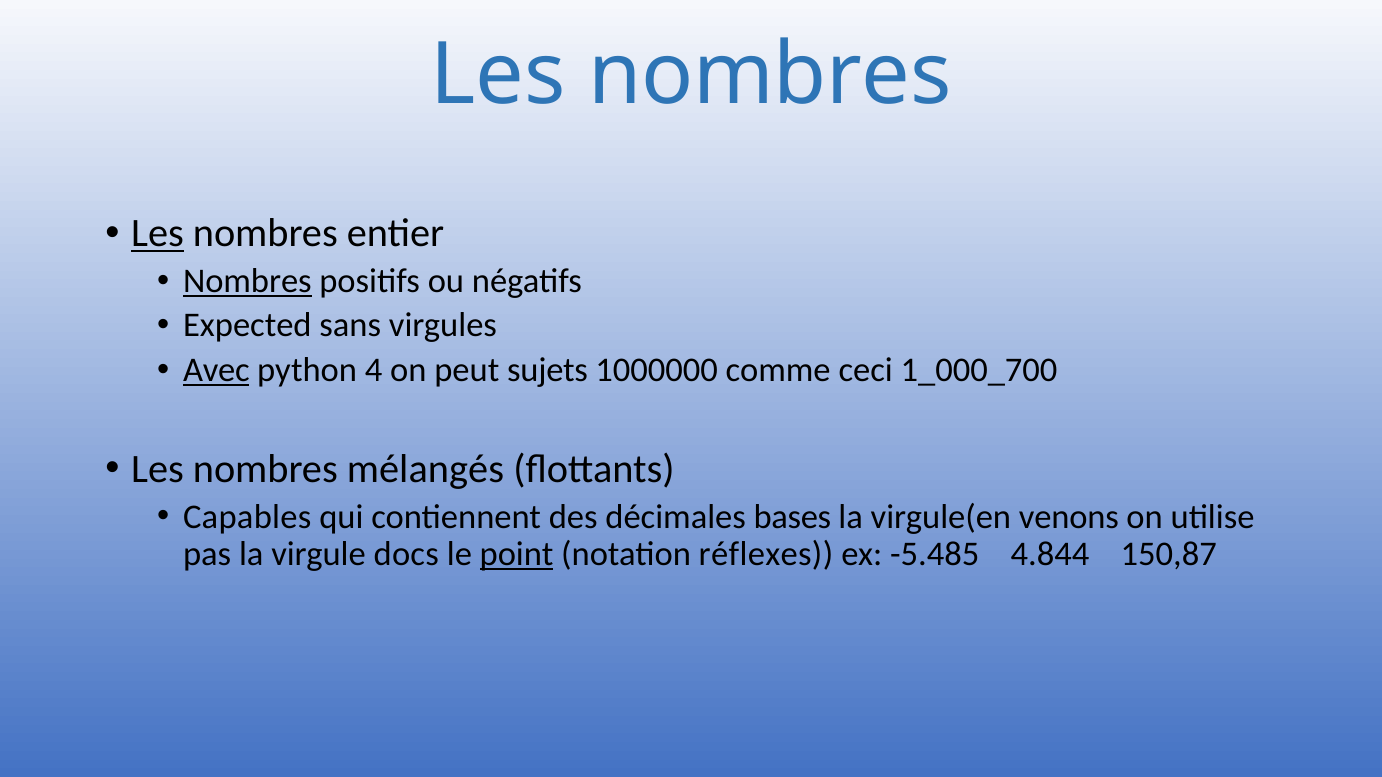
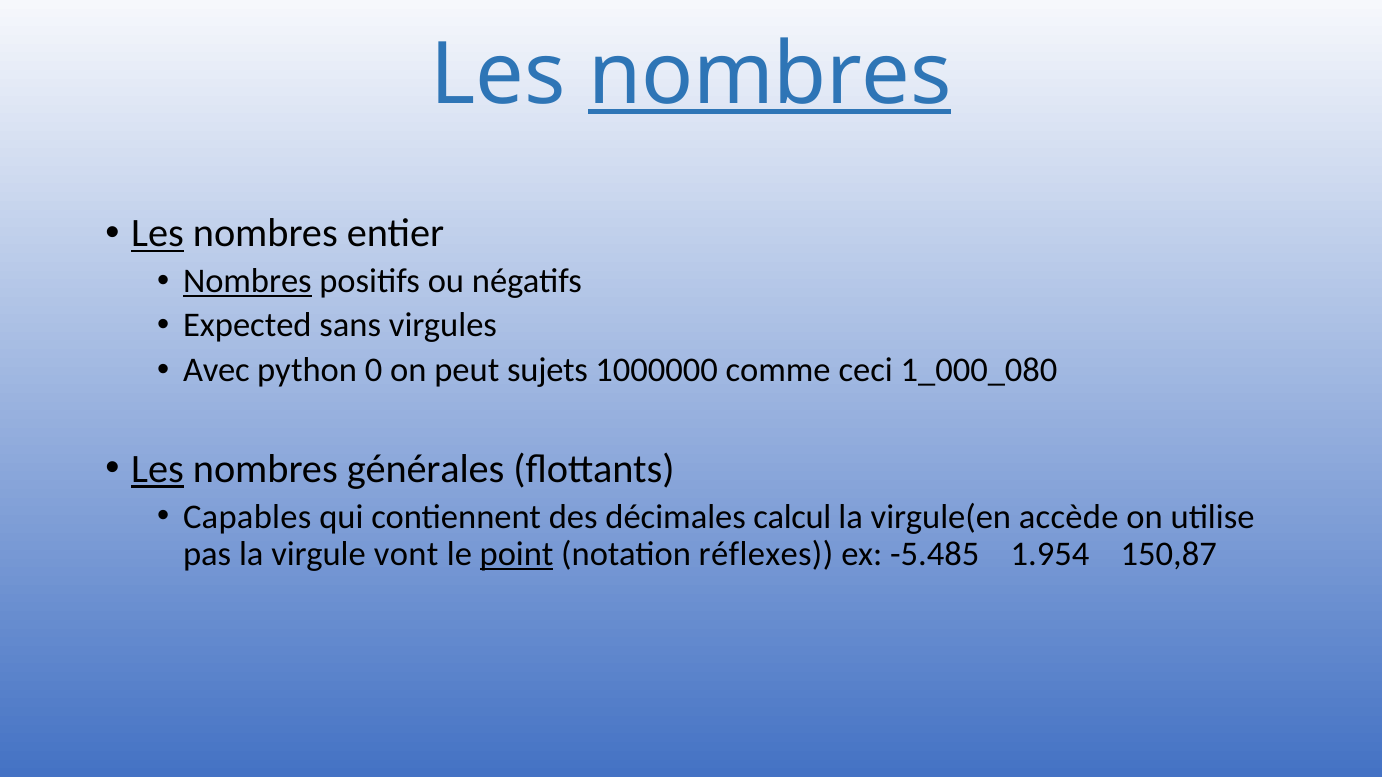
nombres underline: none -> present (770, 75)
Avec underline: present -> none (216, 370)
4: 4 -> 0 (374, 370)
1_000_700: 1_000_700 -> 1_000_080 (979, 370)
Les underline: none -> present (158, 469)
mélangés: mélangés -> générales (426, 469)
bases: bases -> calcul (792, 517)
venons: venons -> accède (1069, 517)
docs: docs -> vont (406, 554)
4.844: 4.844 -> 1.954 (1050, 554)
